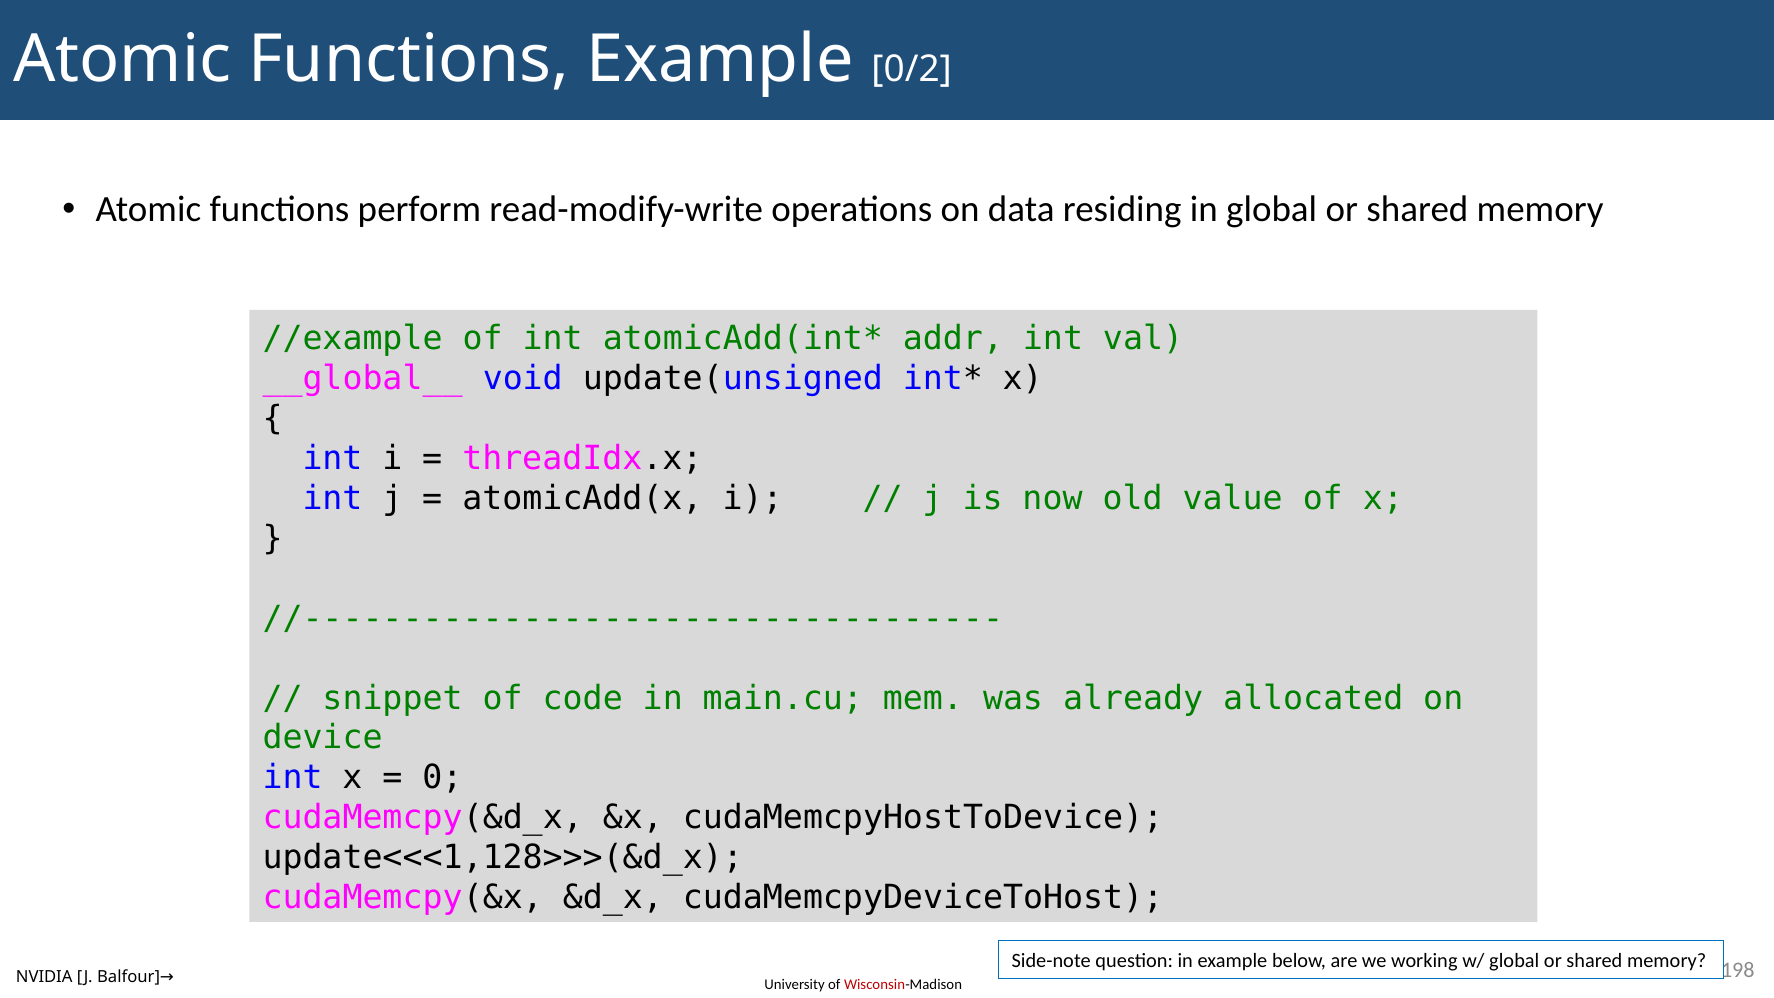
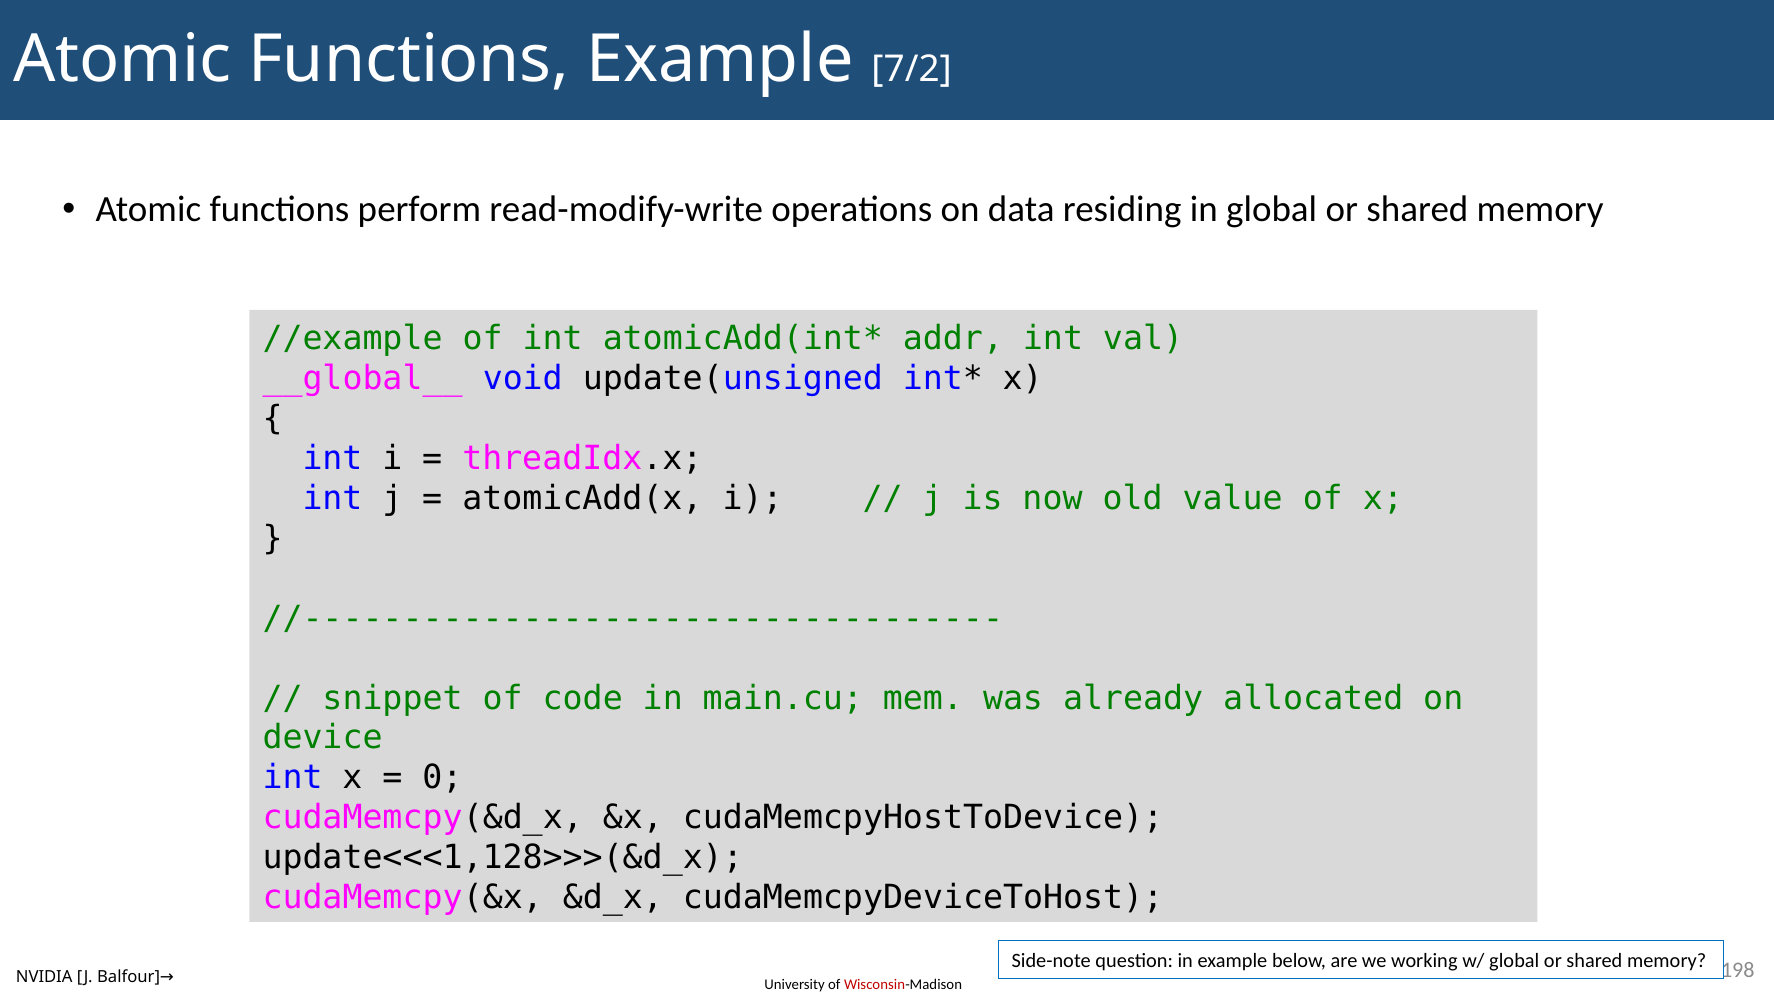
0/2: 0/2 -> 7/2 (912, 69)
